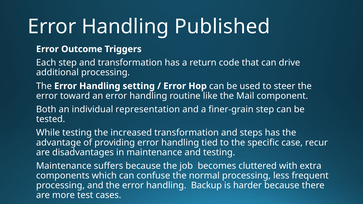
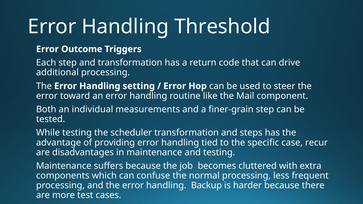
Published: Published -> Threshold (222, 27)
representation: representation -> measurements (148, 109)
increased: increased -> scheduler (131, 133)
